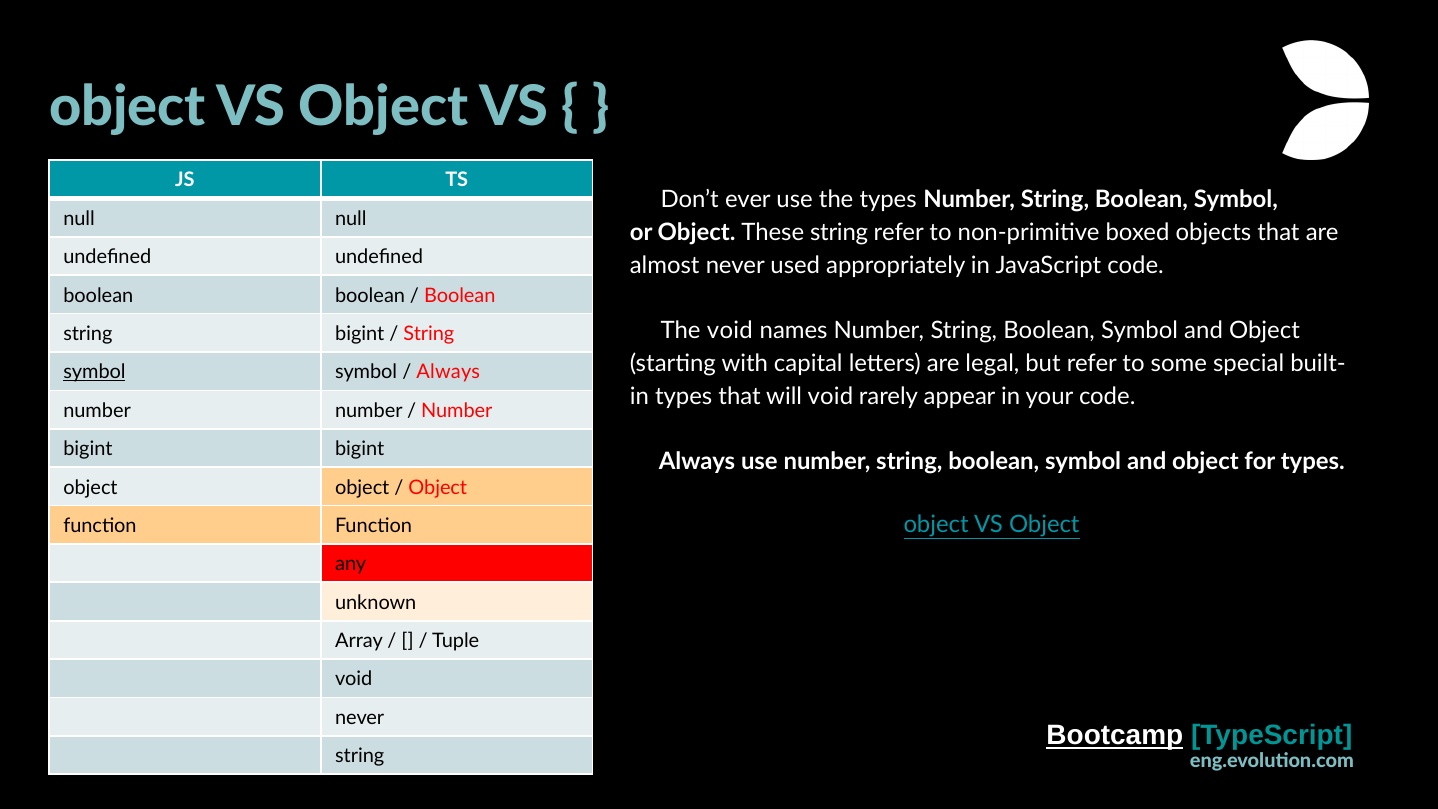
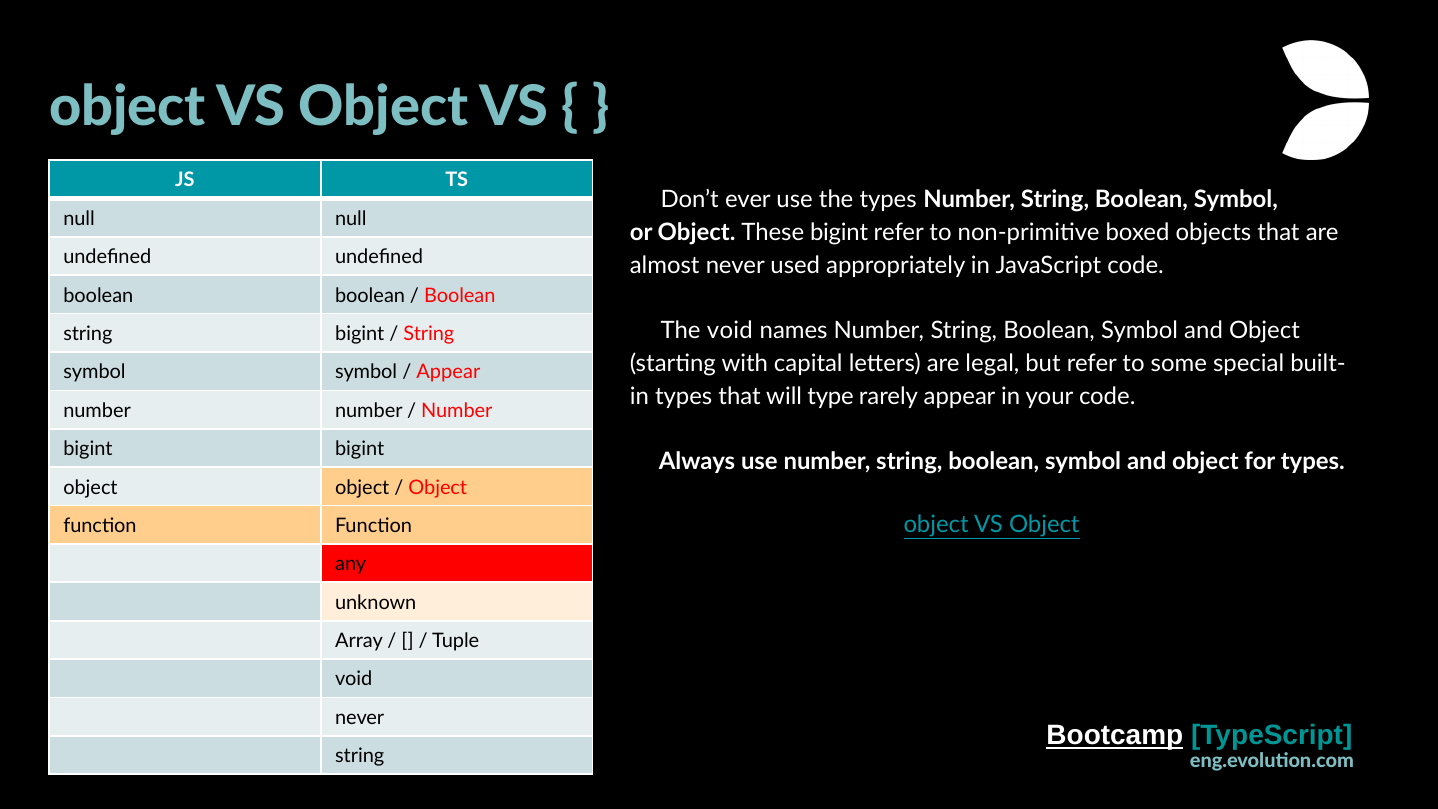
These string: string -> bigint (839, 232)
symbol underline: present -> none (94, 372)
Always: Always -> Appear (448, 372)
will void: void -> type (831, 396)
